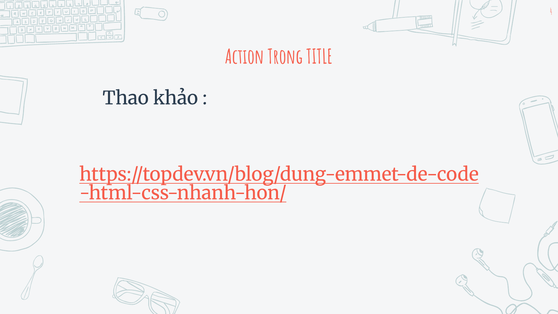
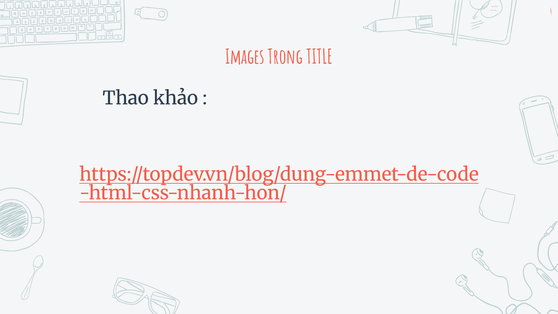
Action: Action -> Images (245, 57)
